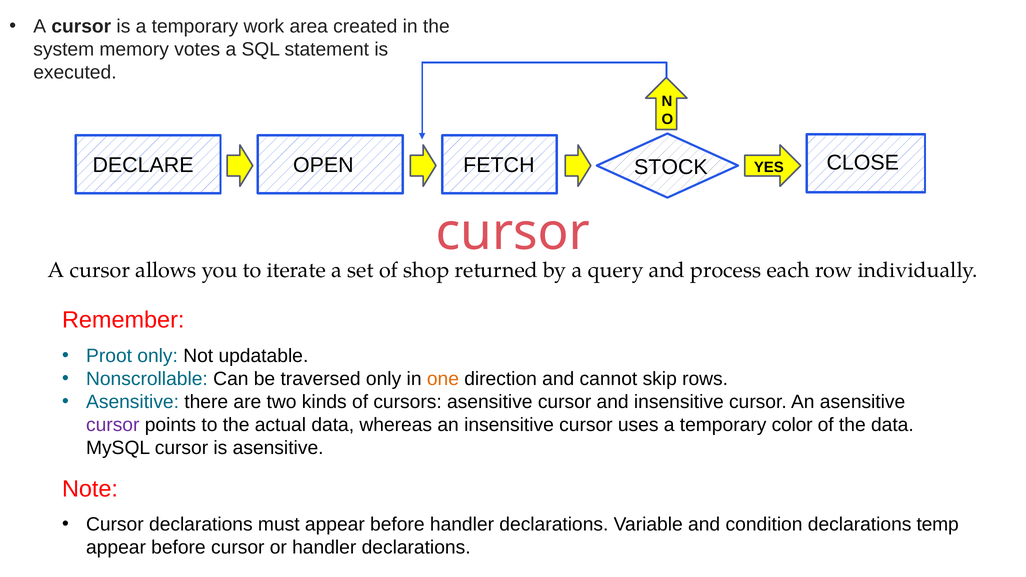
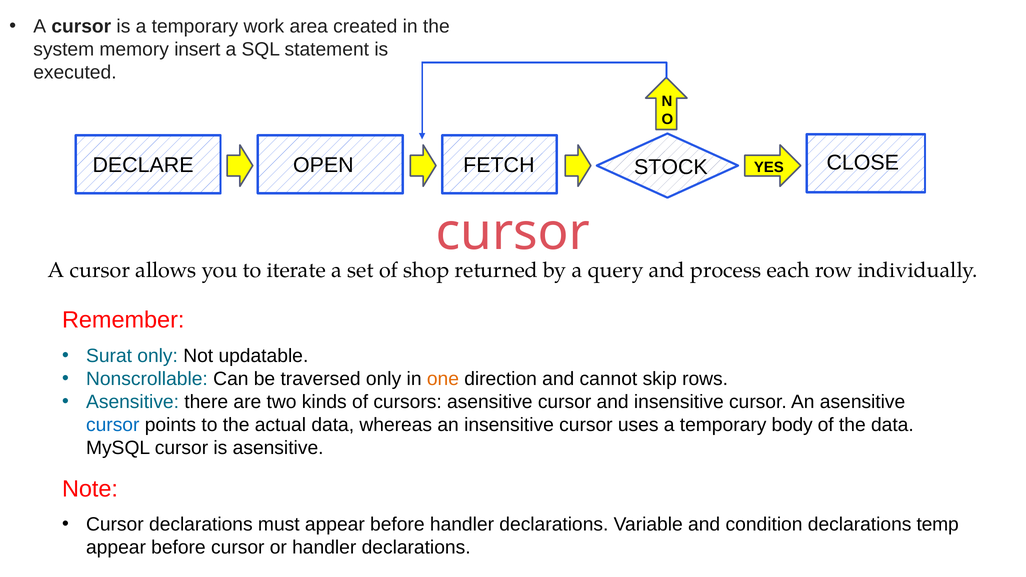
votes: votes -> insert (197, 50)
Proot: Proot -> Surat (109, 356)
cursor colour: purple -> blue (113, 425)
color: color -> body (792, 425)
